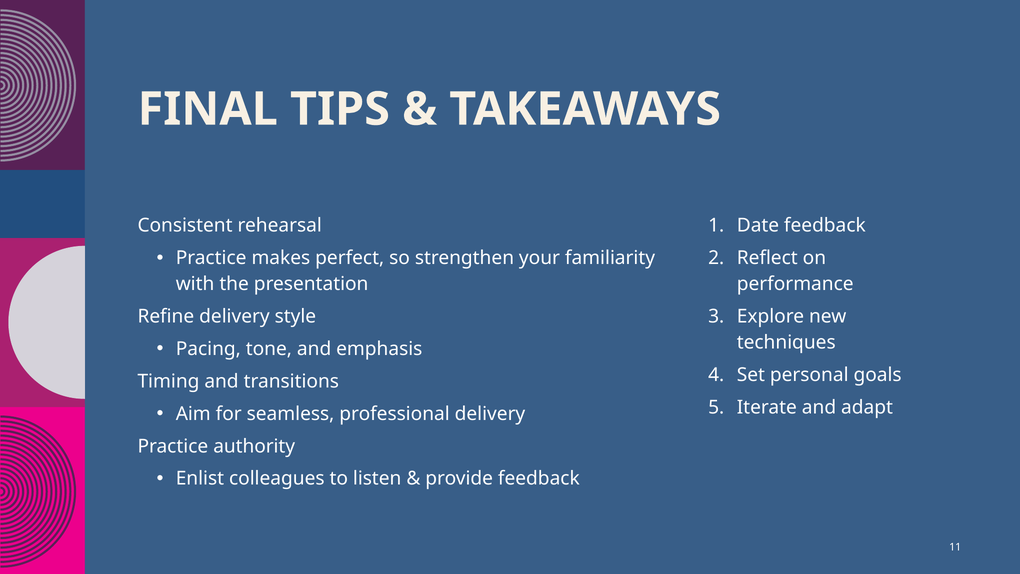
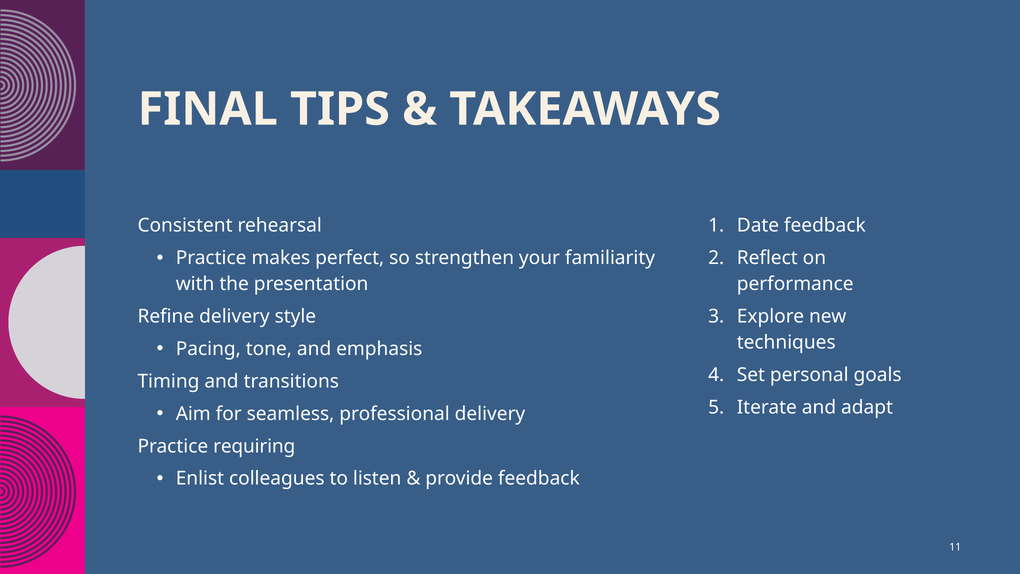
authority: authority -> requiring (254, 446)
